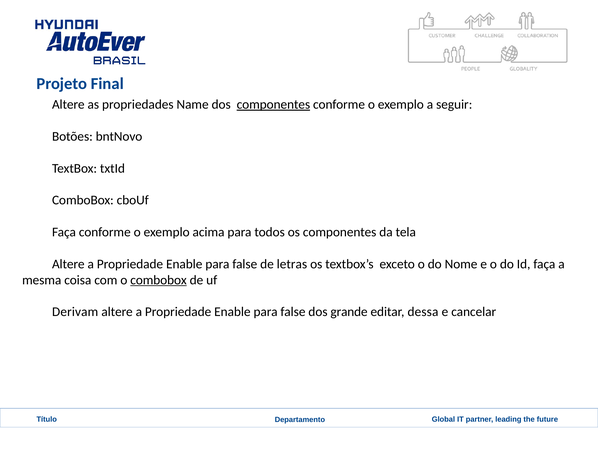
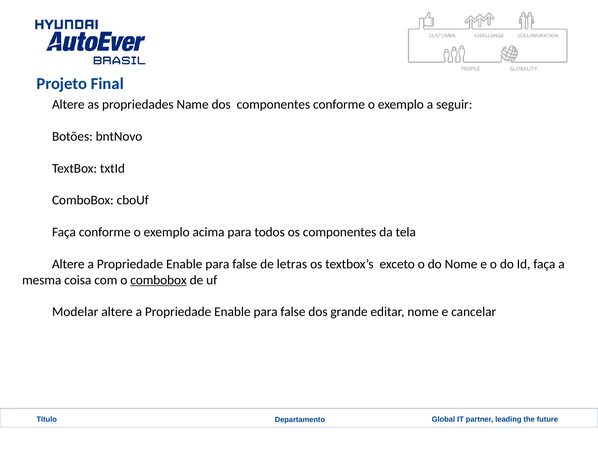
componentes underline: present -> none (273, 104)
Derivam: Derivam -> Modelar (75, 312)
editar dessa: dessa -> nome (423, 312)
